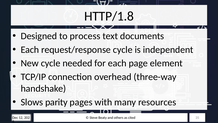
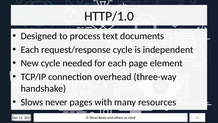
HTTP/1.8: HTTP/1.8 -> HTTP/1.0 (109, 16)
parity: parity -> never (56, 102)
